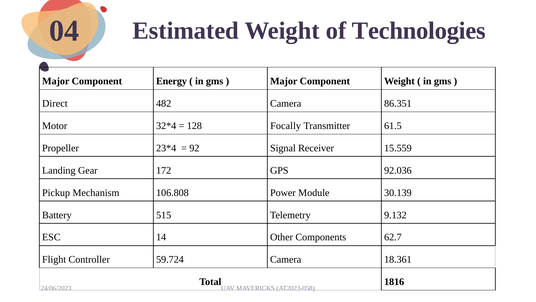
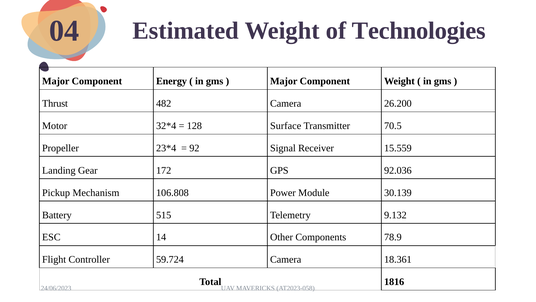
Direct: Direct -> Thrust (55, 103)
86.351: 86.351 -> 26.200 (398, 103)
Focally: Focally -> Surface (286, 126)
61.5: 61.5 -> 70.5 (393, 126)
62.7: 62.7 -> 78.9 (393, 237)
